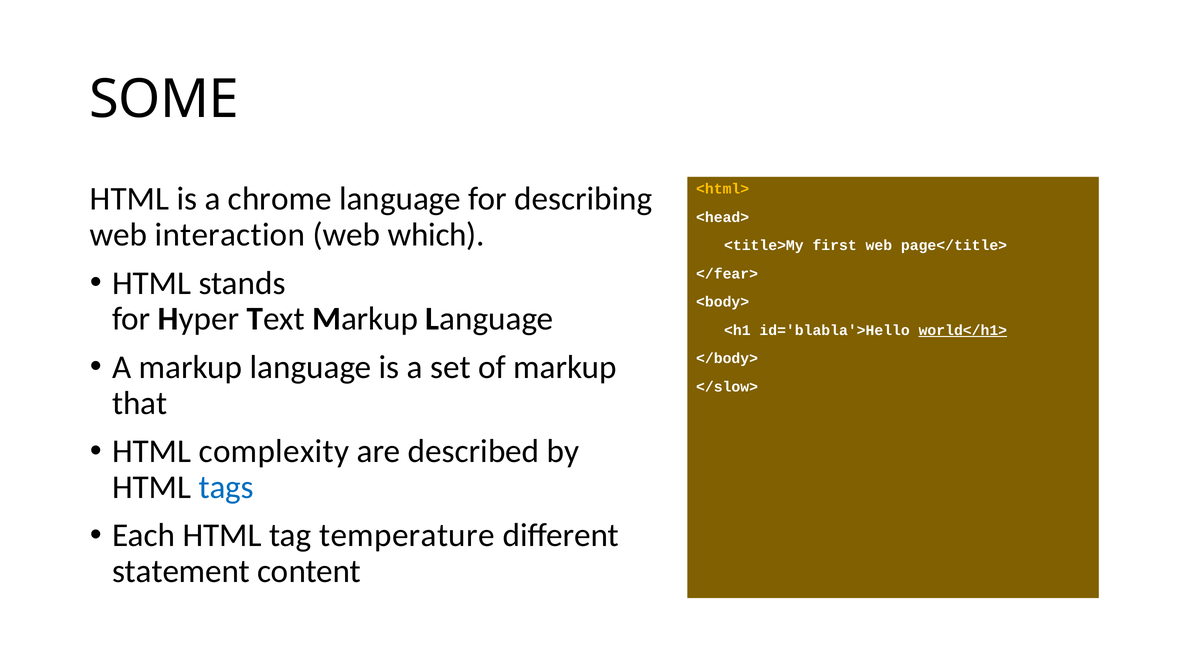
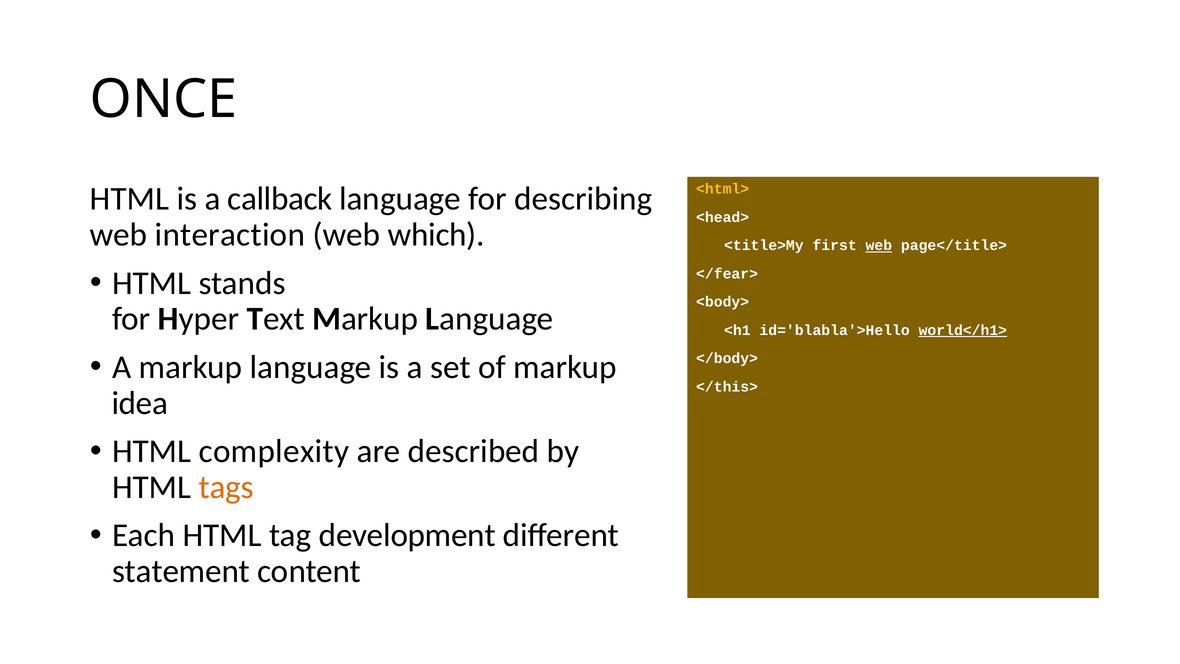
SOME: SOME -> ONCE (164, 99)
chrome: chrome -> callback (280, 199)
web underline: none -> present (879, 245)
</slow>: </slow> -> </this> (727, 387)
that: that -> idea (140, 403)
tags colour: blue -> orange (226, 487)
temperature: temperature -> development (407, 535)
